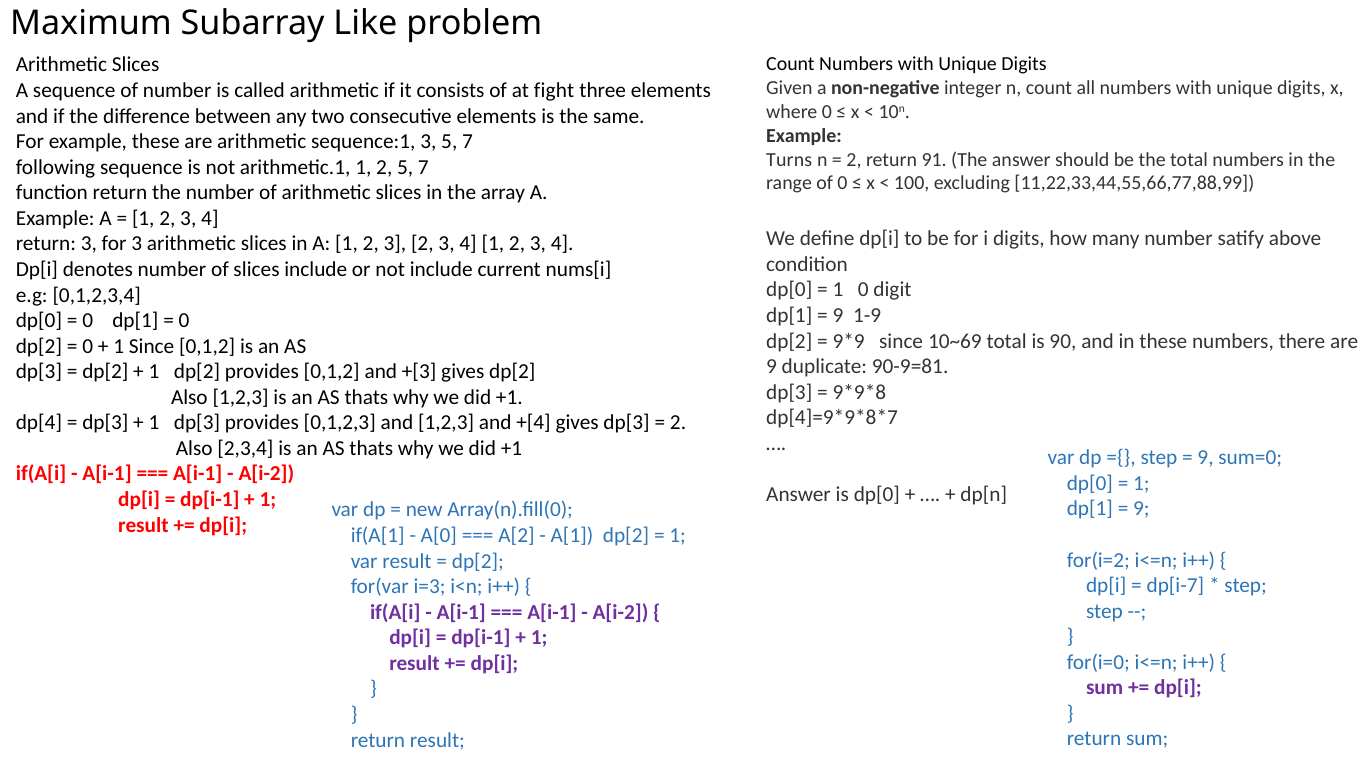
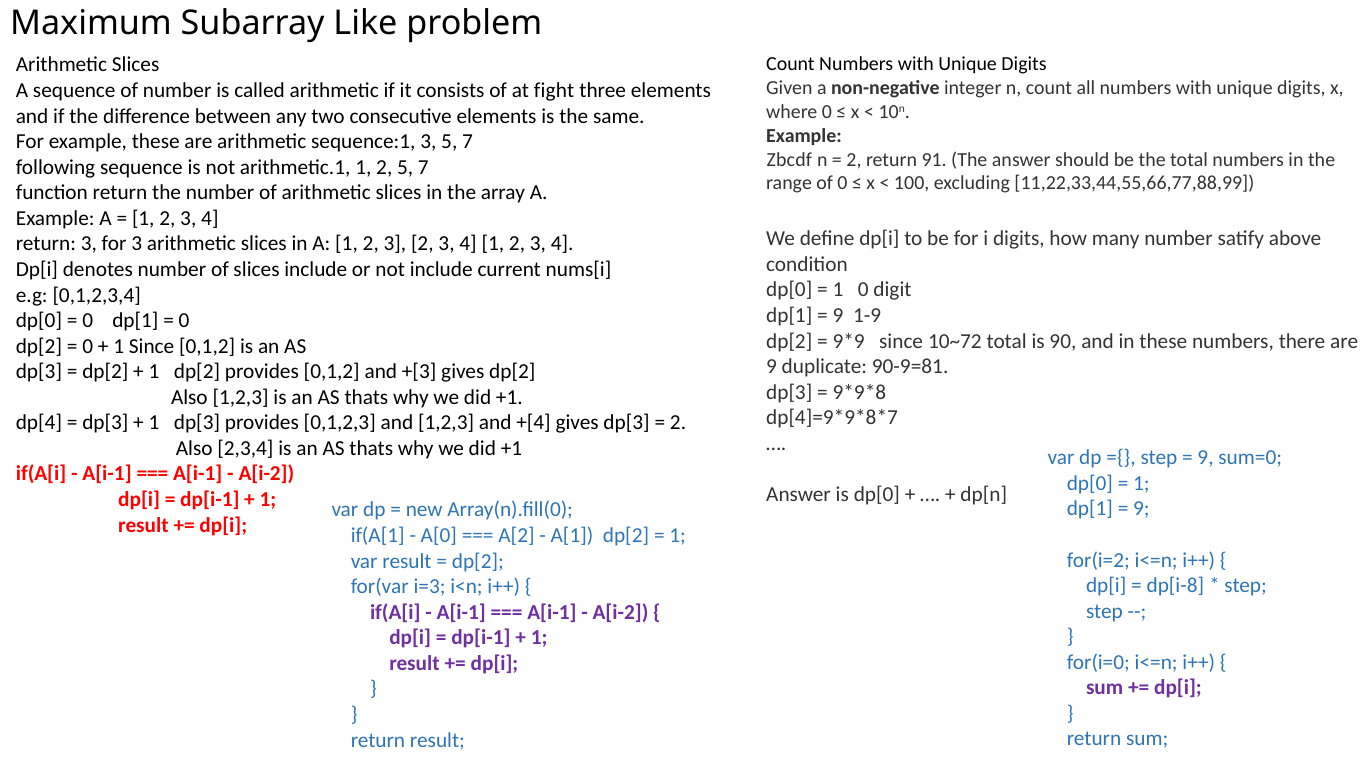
Turns: Turns -> Zbcdf (789, 159)
10~69: 10~69 -> 10~72 (955, 341)
dp[i-7: dp[i-7 -> dp[i-8 (1175, 586)
